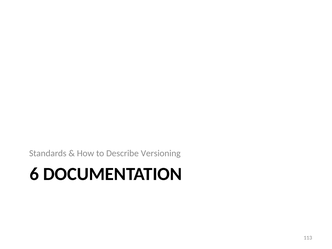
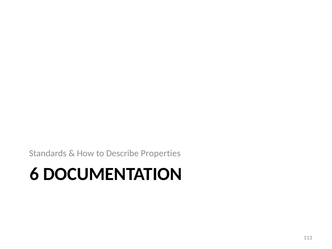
Versioning: Versioning -> Properties (161, 153)
